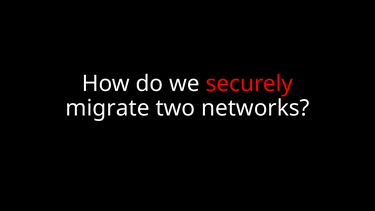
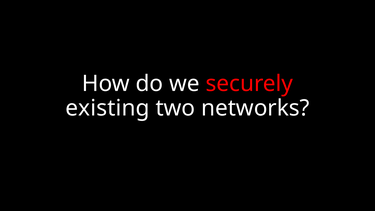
migrate: migrate -> existing (107, 108)
